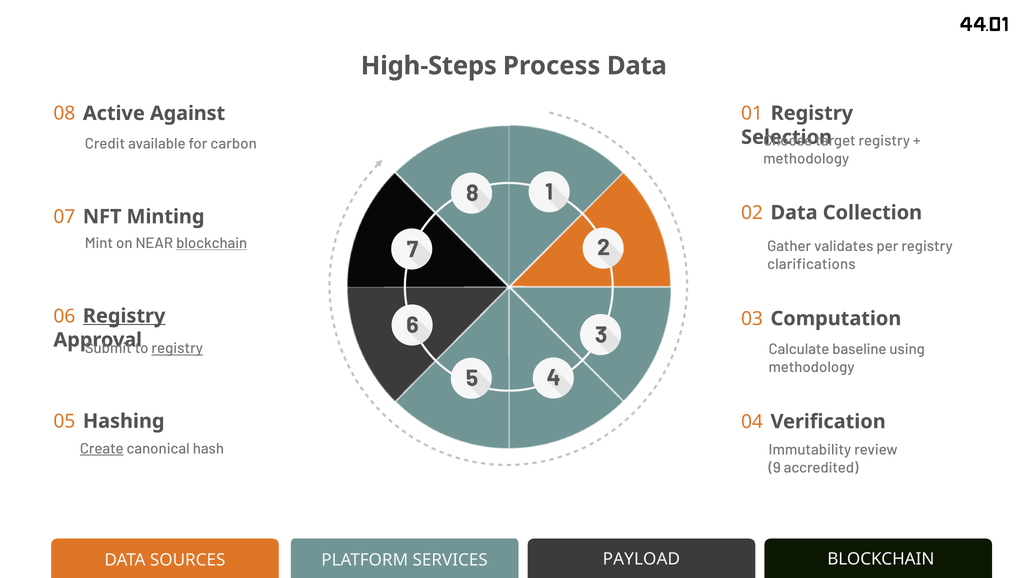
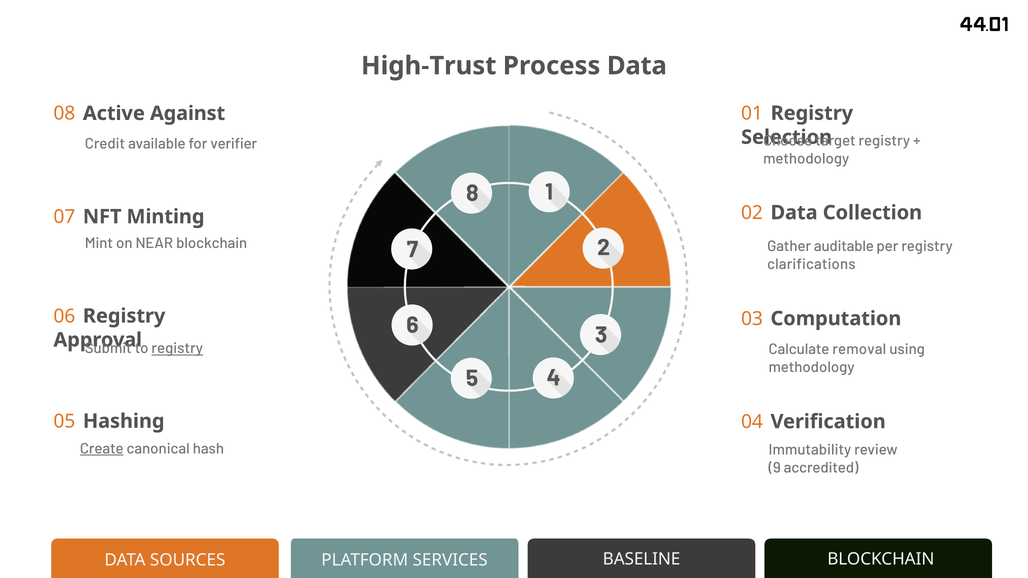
High-Steps: High-Steps -> High-Trust (429, 66)
carbon: carbon -> verifier (234, 144)
blockchain underline: present -> none (212, 243)
validates: validates -> auditable (844, 247)
Registry underline: present -> none (124, 316)
baseline: baseline -> removal (859, 350)
PAYLOAD: PAYLOAD -> BASELINE (642, 560)
